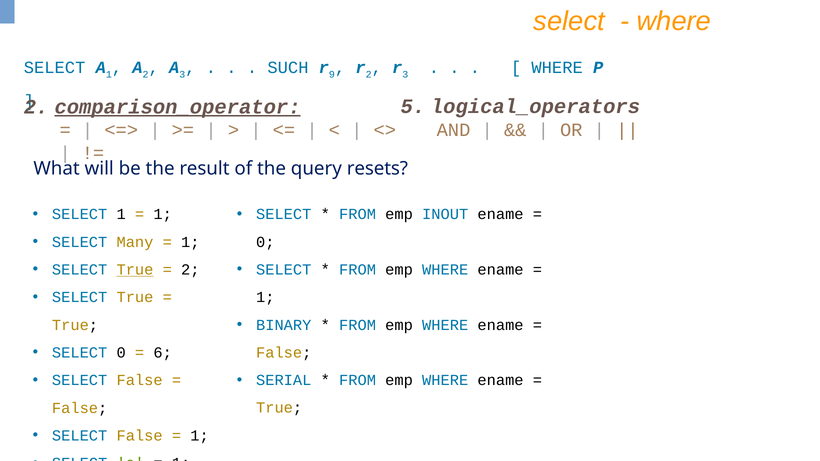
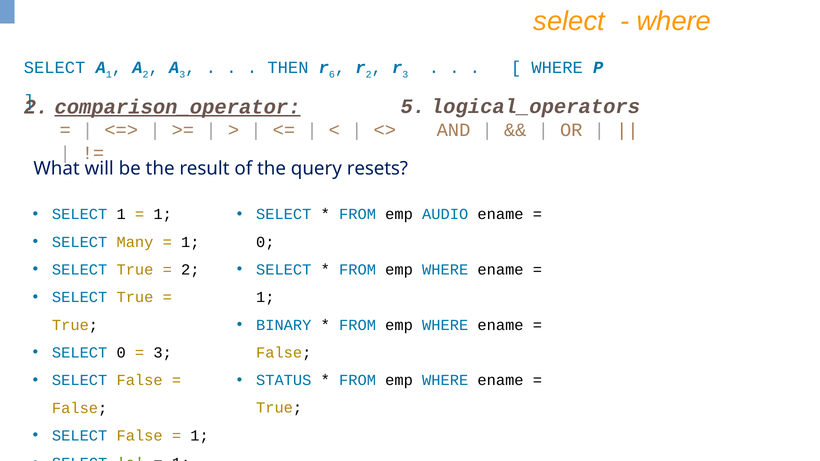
SUCH: SUCH -> THEN (288, 68)
9: 9 -> 6 (332, 74)
INOUT: INOUT -> AUDIO (445, 214)
True underline: present -> none (135, 270)
6: 6 -> 3 (163, 353)
SERIAL: SERIAL -> STATUS (284, 380)
